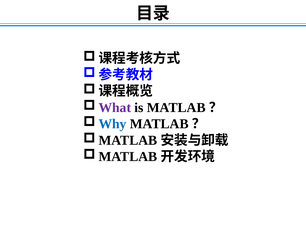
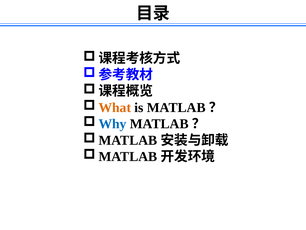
What colour: purple -> orange (115, 107)
